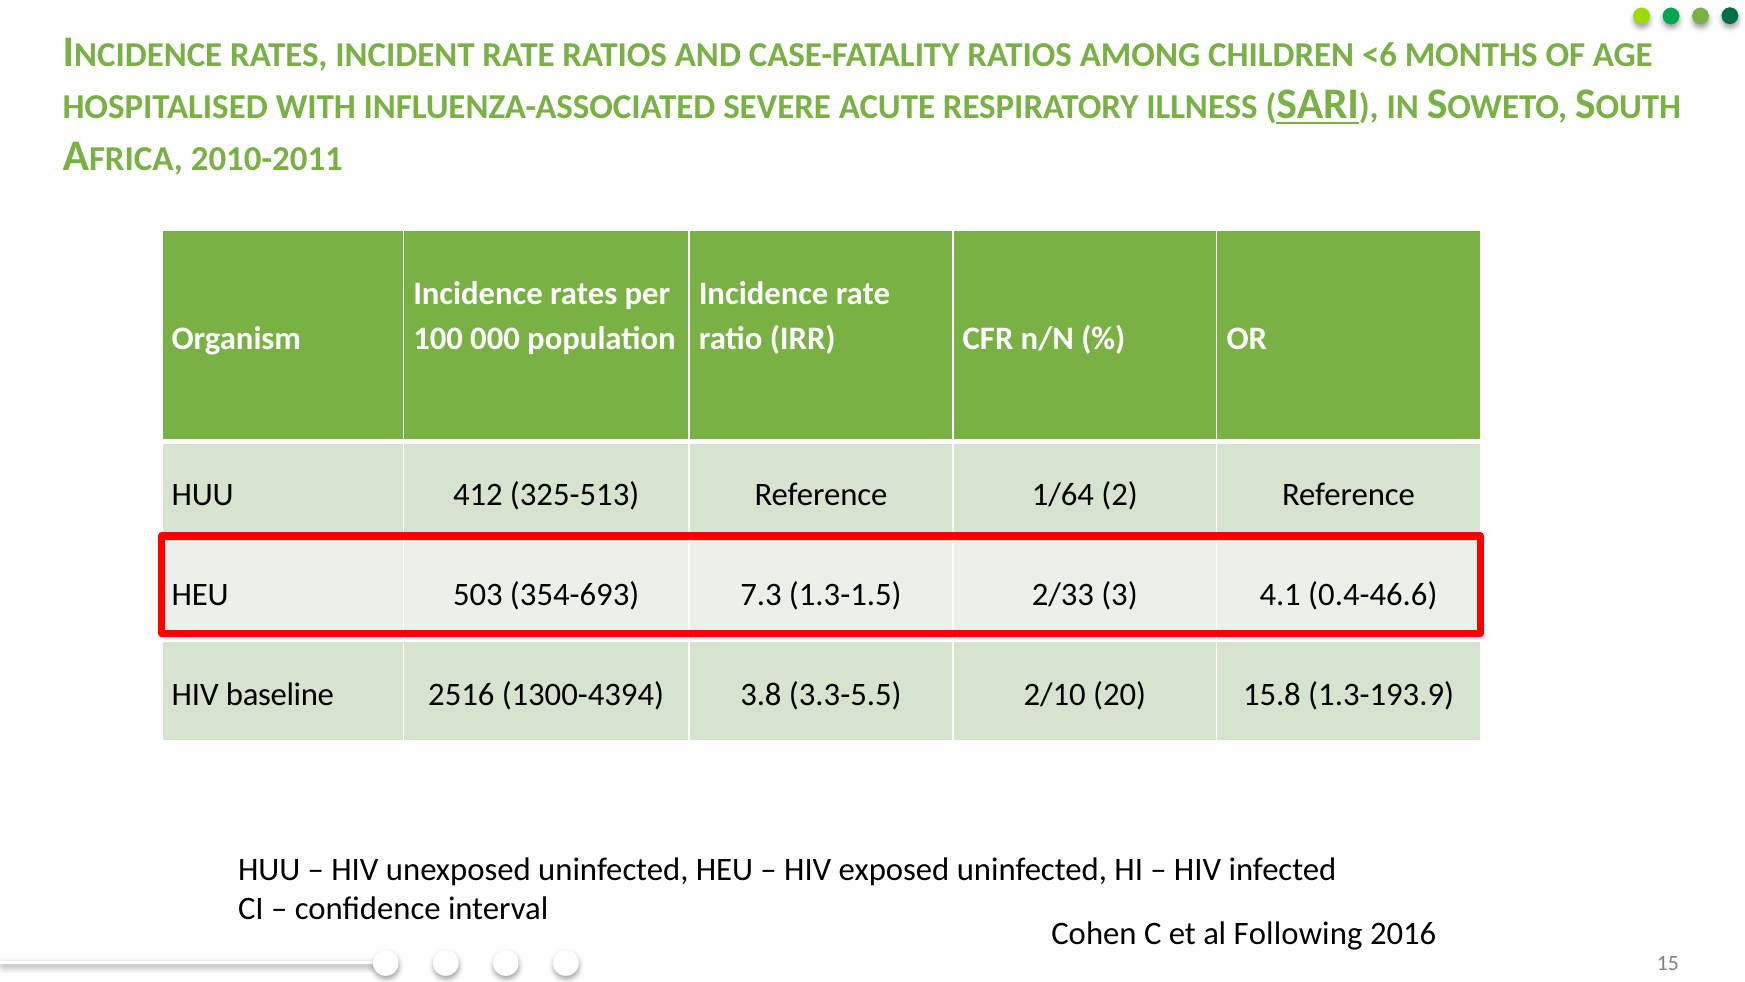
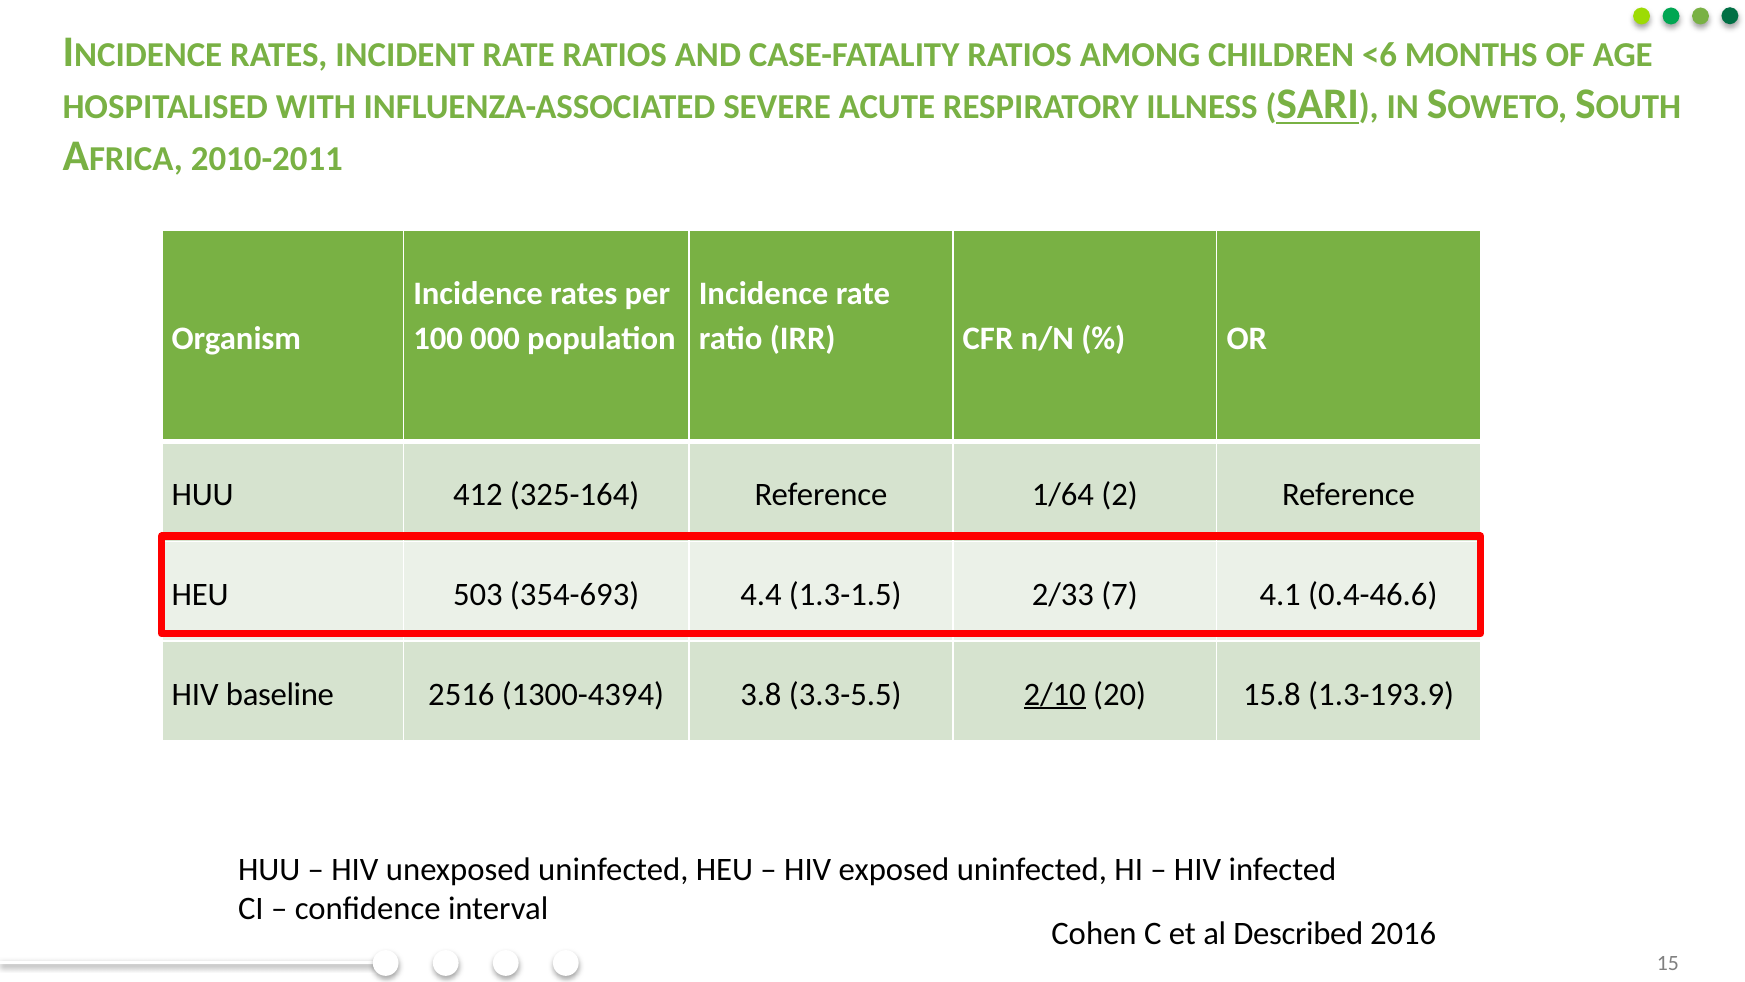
325-513: 325-513 -> 325-164 (575, 495)
7.3: 7.3 -> 4.4 (761, 594)
3: 3 -> 7 (1120, 594)
2/10 underline: none -> present (1055, 694)
Following: Following -> Described (1298, 934)
